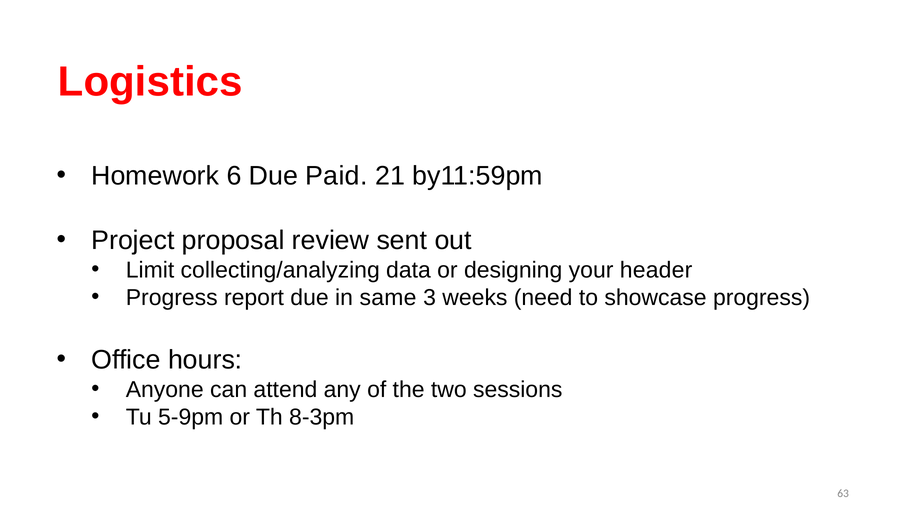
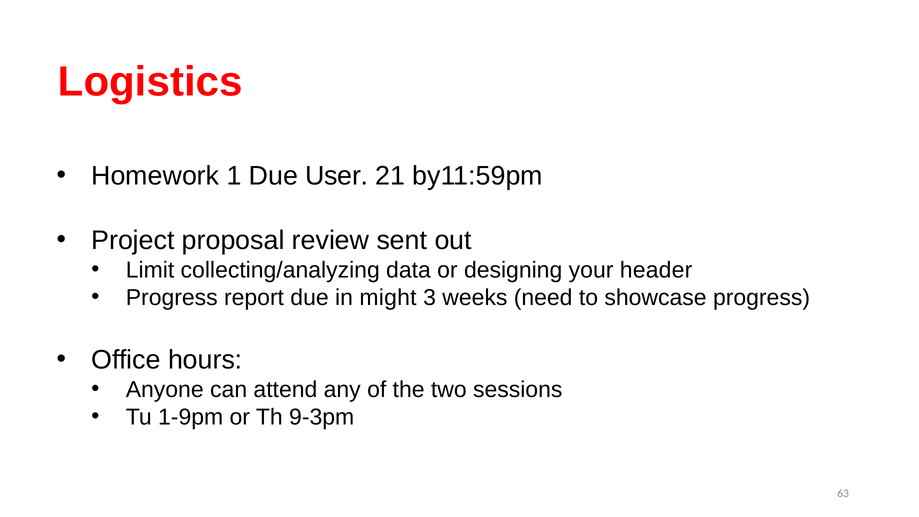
6: 6 -> 1 (234, 176)
Paid: Paid -> User (337, 176)
same: same -> might (388, 298)
5-9pm: 5-9pm -> 1-9pm (191, 417)
8-3pm: 8-3pm -> 9-3pm (322, 417)
